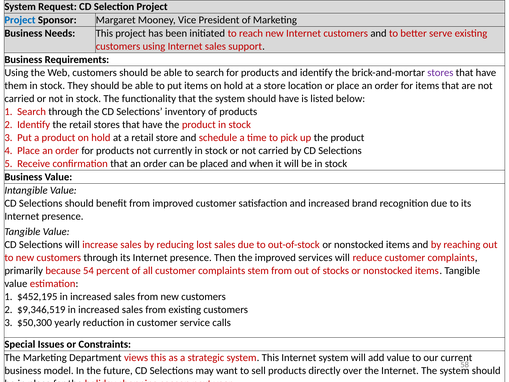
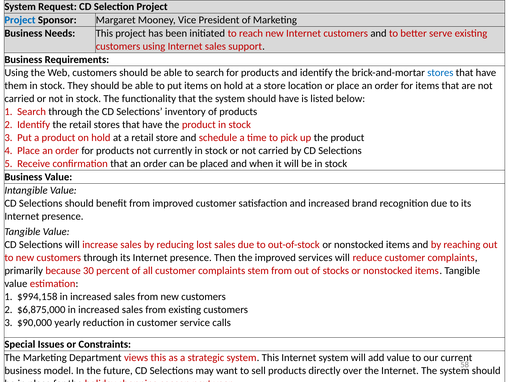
stores colour: purple -> blue (440, 73)
54: 54 -> 30 (88, 271)
$452,195: $452,195 -> $994,158 (37, 297)
$9,346,519: $9,346,519 -> $6,875,000 (41, 310)
$50,300: $50,300 -> $90,000 (35, 323)
